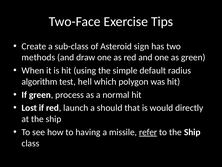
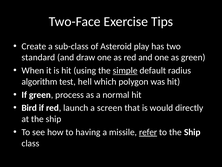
sign: sign -> play (142, 46)
methods: methods -> standard (38, 57)
simple underline: none -> present (125, 70)
Lost: Lost -> Bird (29, 108)
should: should -> screen (110, 108)
